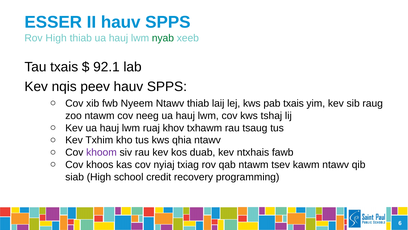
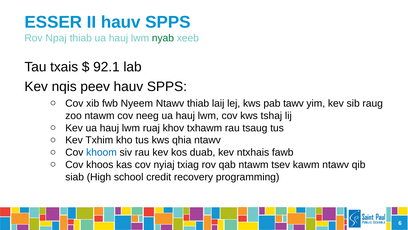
Rov High: High -> Npaj (56, 38)
pab txais: txais -> tawv (294, 103)
khoom colour: purple -> blue (102, 152)
